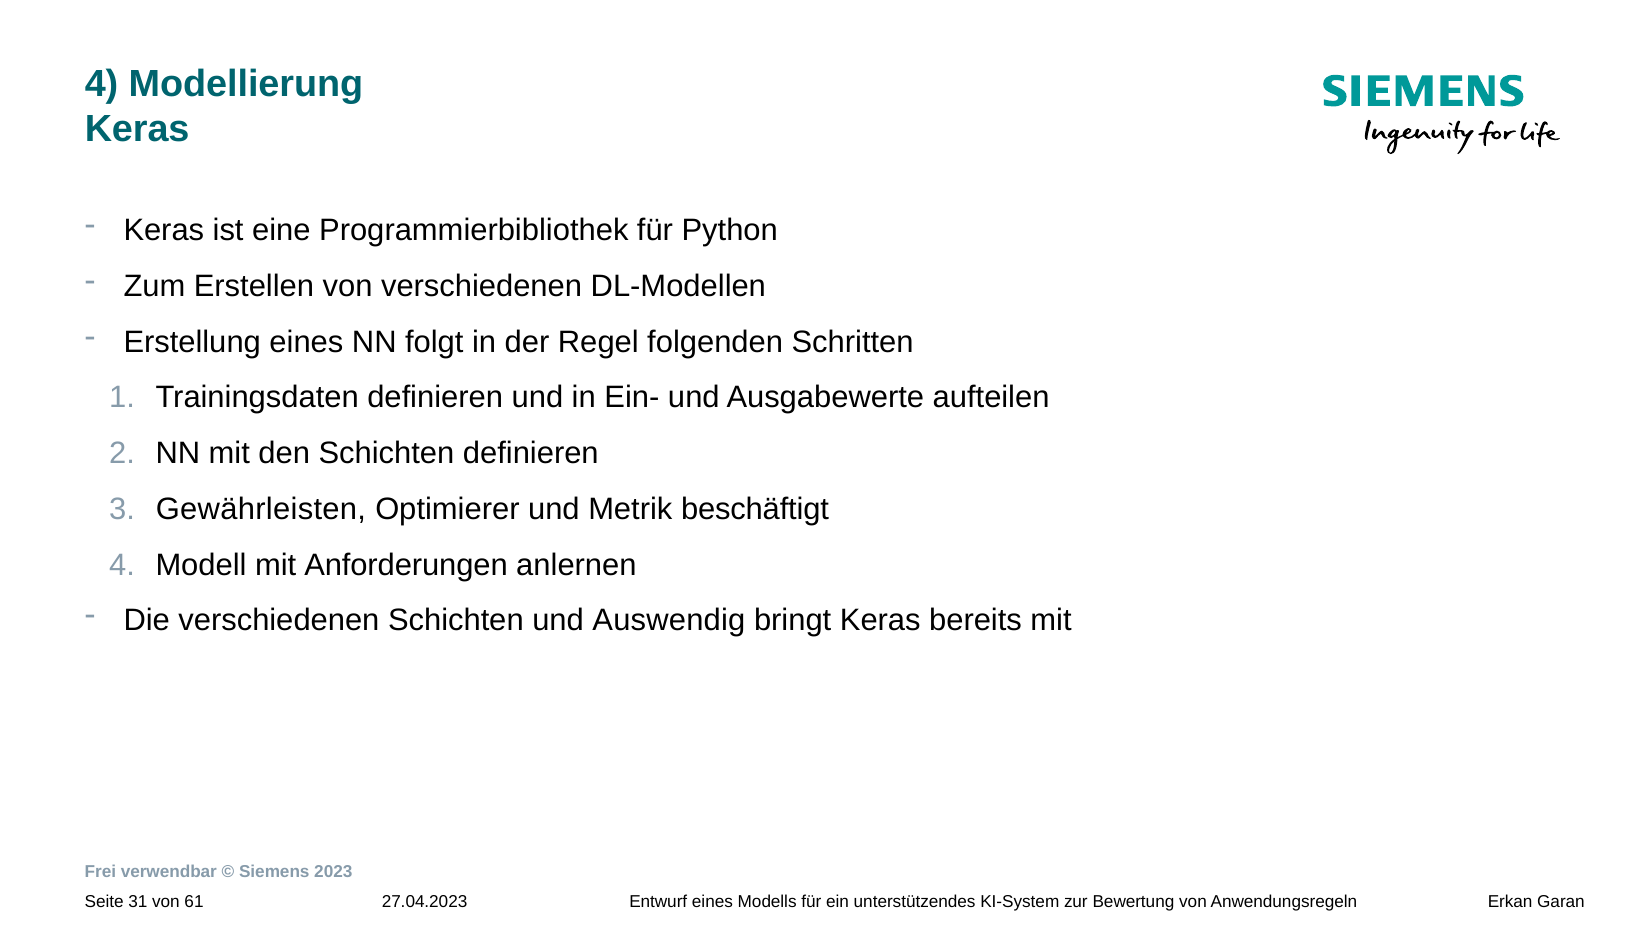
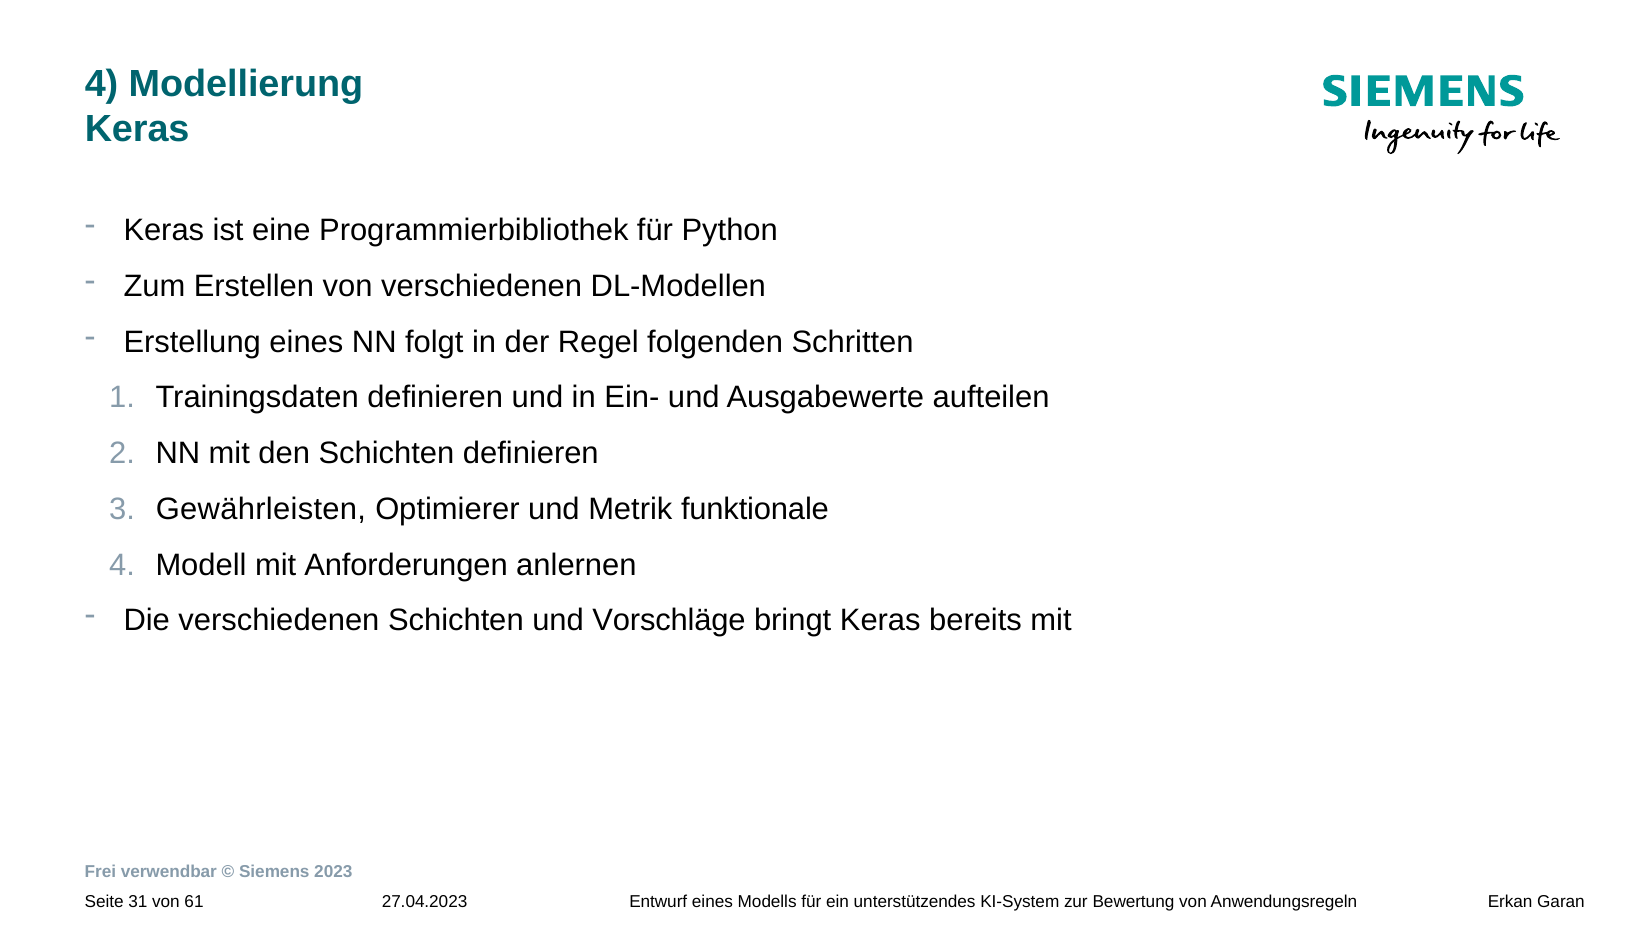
beschäftigt: beschäftigt -> funktionale (755, 509)
Auswendig: Auswendig -> Vorschläge (669, 621)
